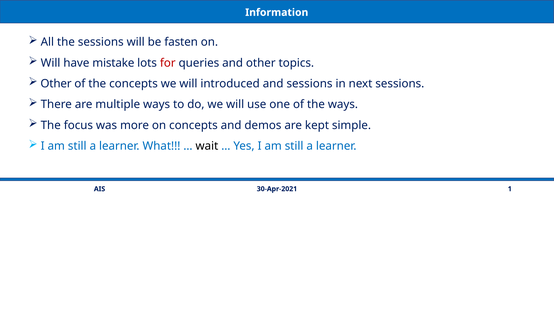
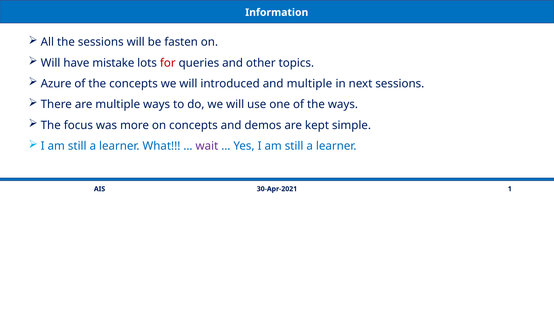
Other: Other -> Azure (56, 84)
and sessions: sessions -> multiple (309, 84)
wait colour: black -> purple (207, 146)
